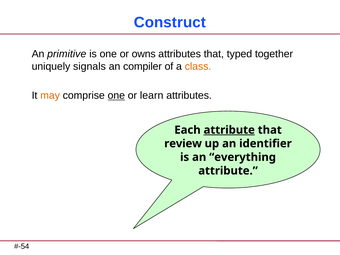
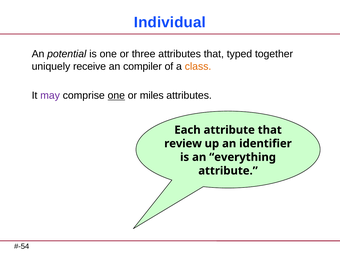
Construct: Construct -> Individual (170, 22)
primitive: primitive -> potential (67, 54)
owns: owns -> three (144, 54)
signals: signals -> receive (90, 66)
may colour: orange -> purple (50, 95)
learn: learn -> miles (152, 95)
attribute underline: present -> none (229, 130)
